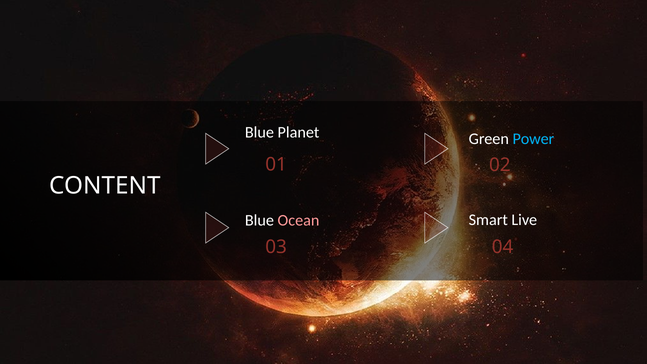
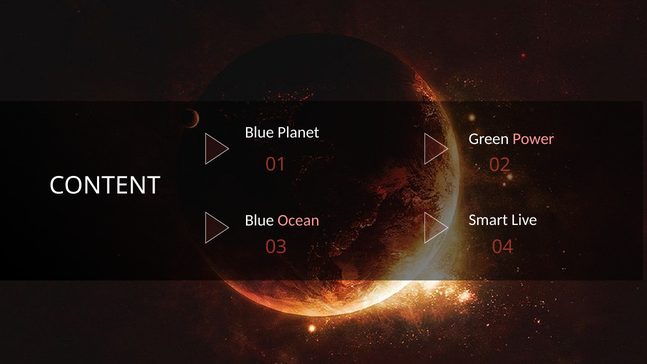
Power colour: light blue -> pink (533, 139)
